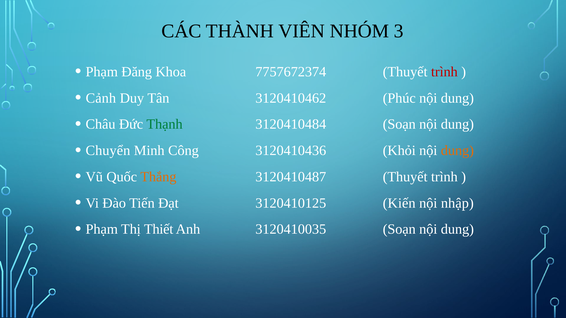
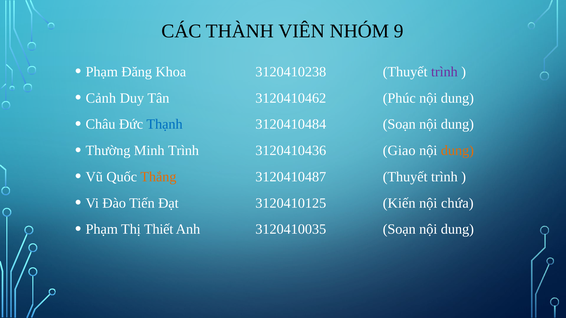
3: 3 -> 9 (399, 31)
7757672374: 7757672374 -> 3120410238 (291, 72)
trình colour: red -> purple (444, 72)
Thạnh colour: green -> blue (165, 124)
Chuyển: Chuyển -> Thường (108, 151)
Minh Công: Công -> Trình (183, 151)
Khỏi: Khỏi -> Giao (399, 151)
nhập: nhập -> chứa (457, 203)
